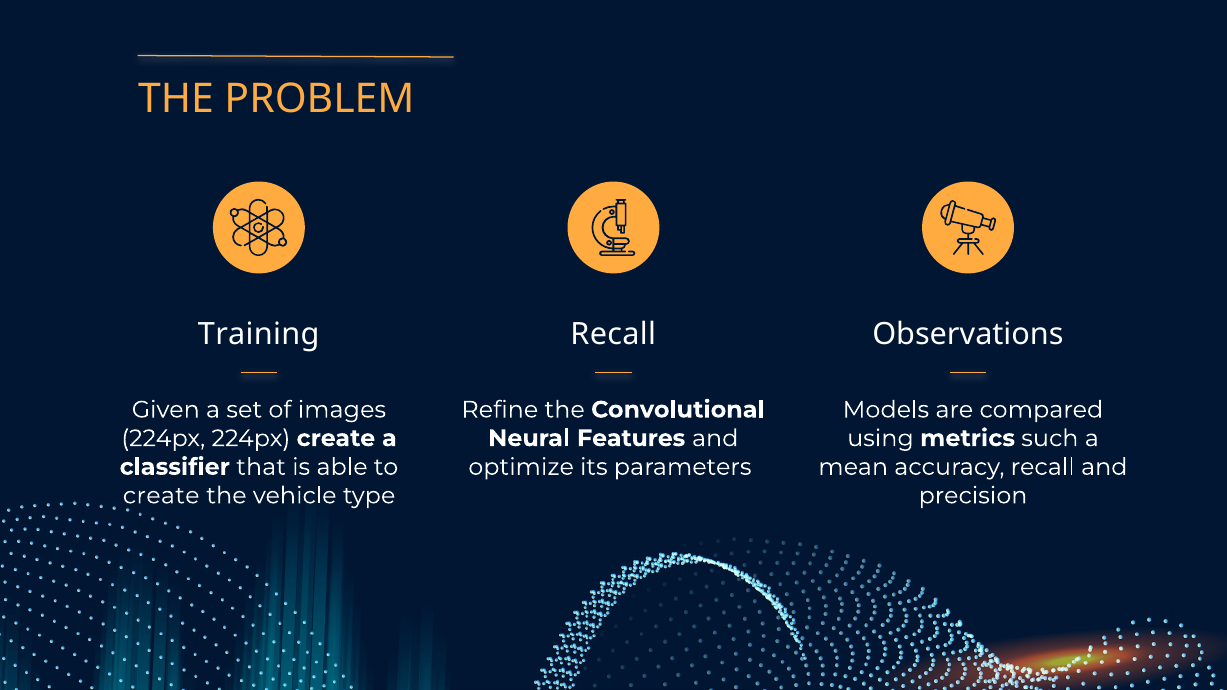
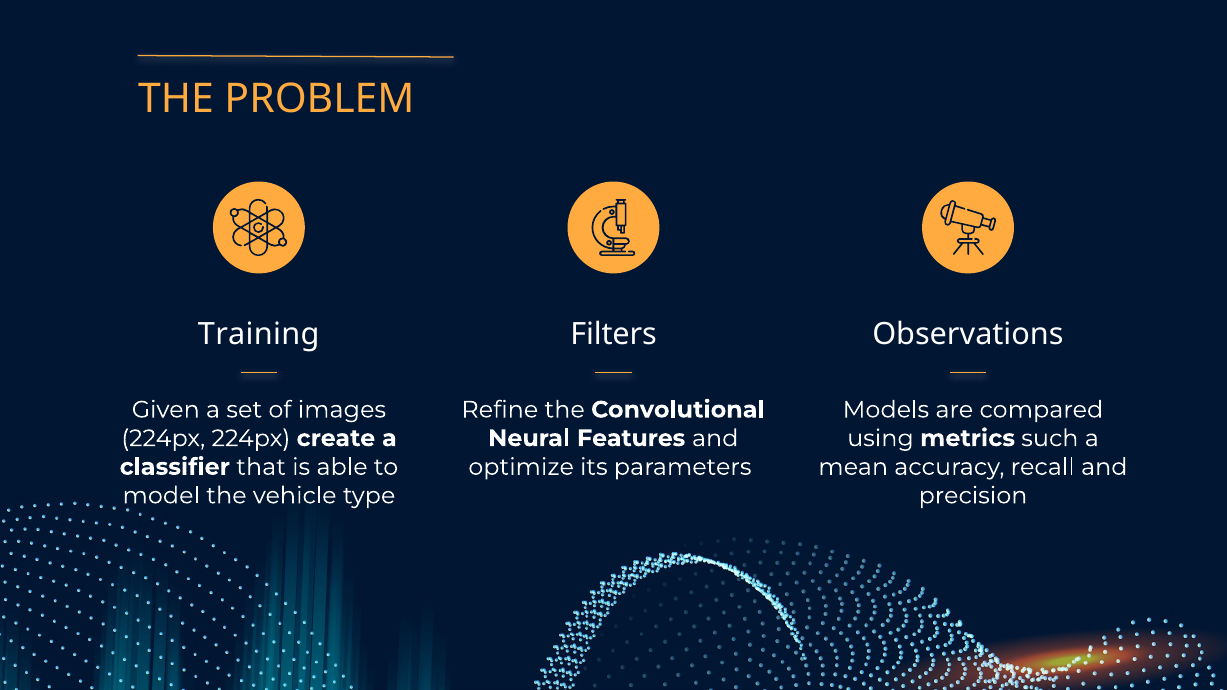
Recall: Recall -> Filters (614, 335)
create: create -> model (161, 496)
